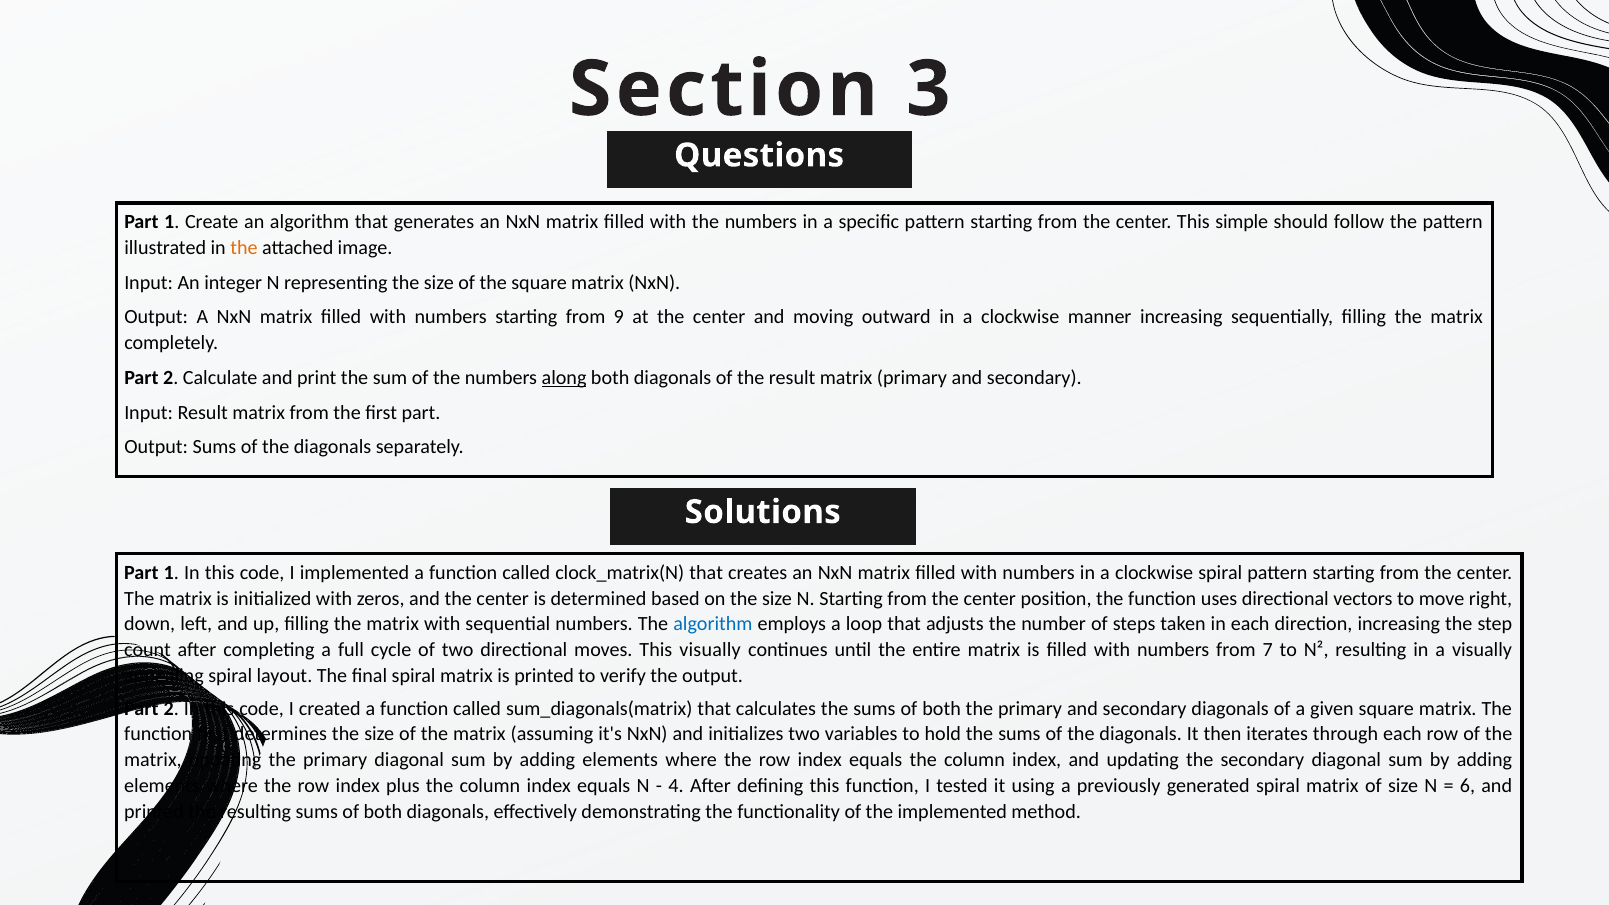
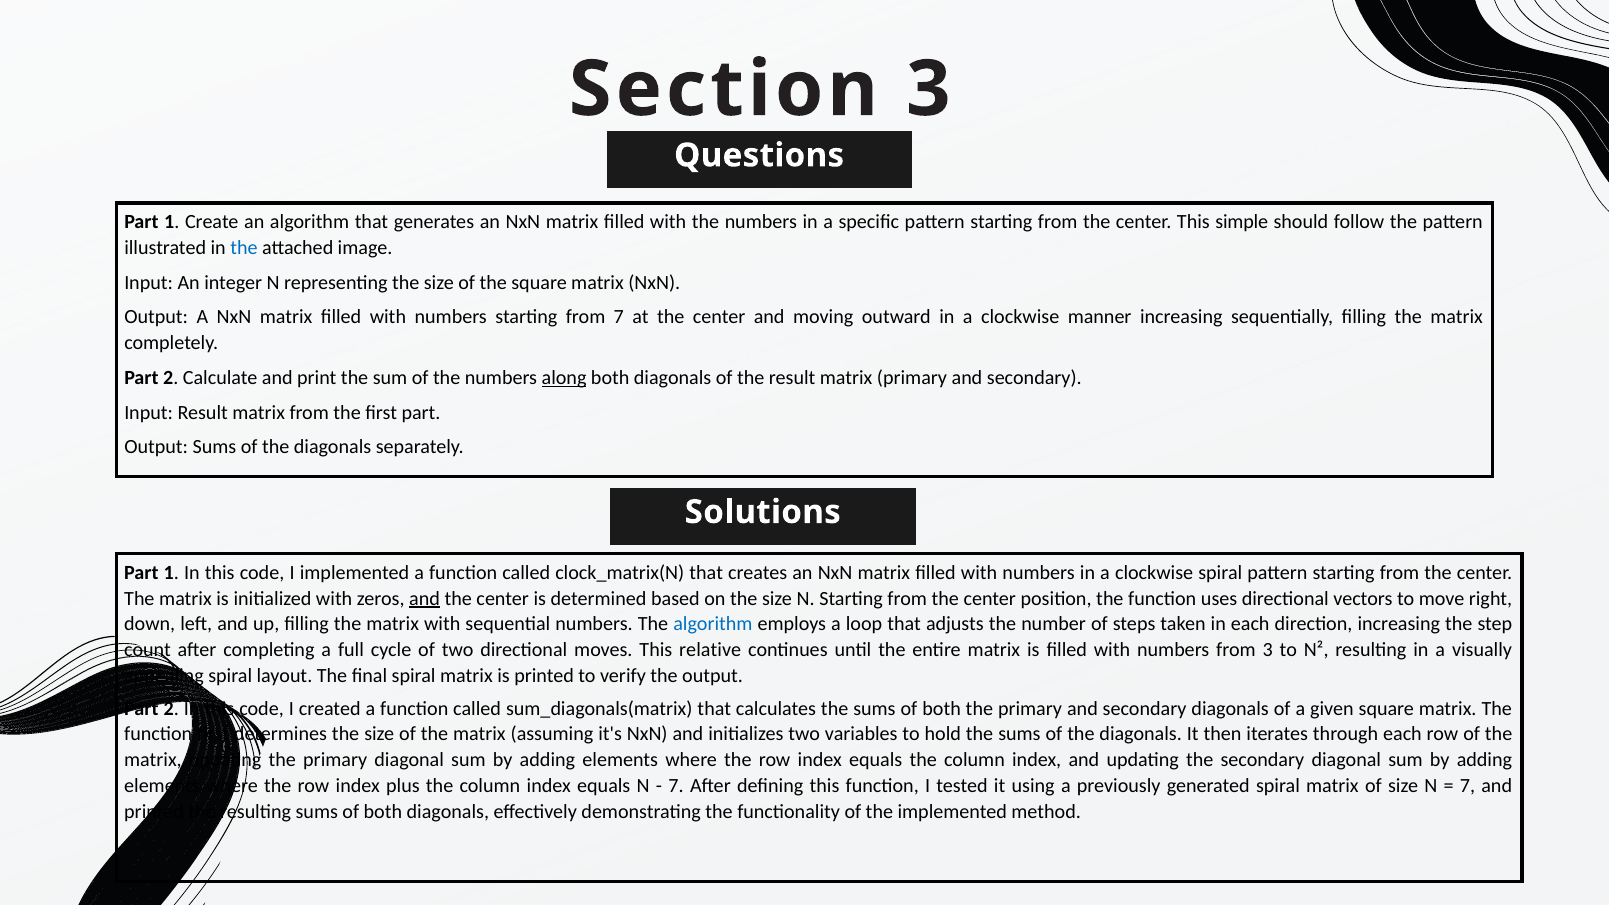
the colour: orange -> blue (244, 248)
from 9: 9 -> 7 (619, 317)
and underline: none -> present (425, 598)
This visually: visually -> relative (710, 650)
from 7: 7 -> 3 (1268, 650)
4: 4 -> 7 (676, 786)
6: 6 -> 7 (1468, 786)
